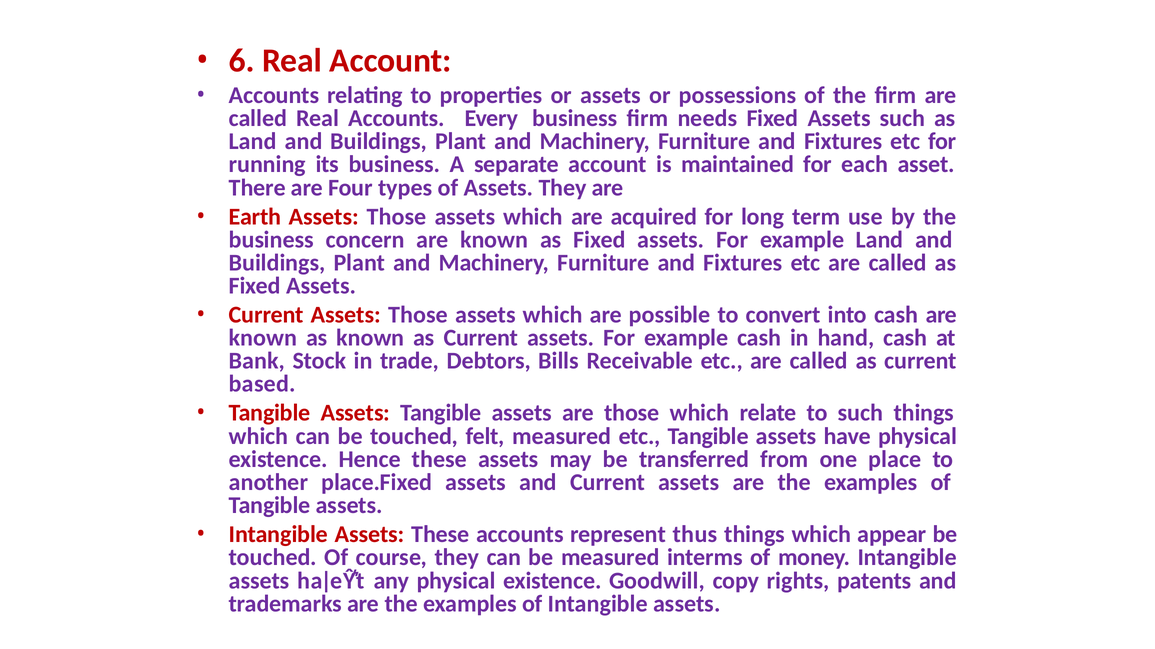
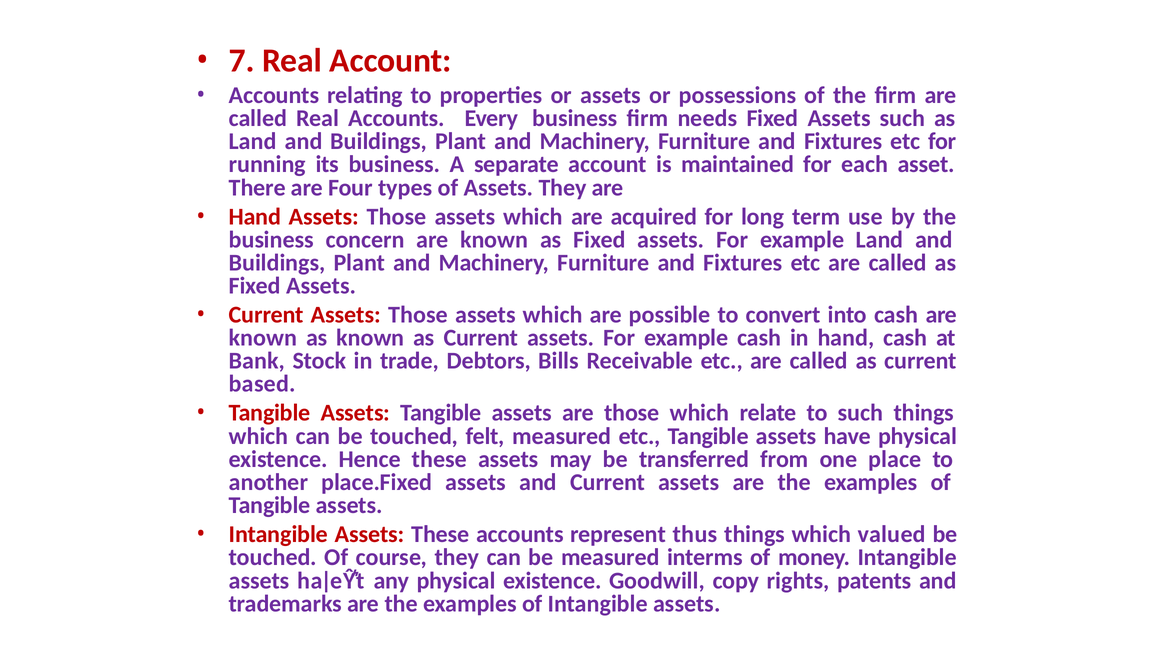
6: 6 -> 7 (242, 61)
Earth: Earth -> Hand (255, 217)
appear: appear -> valued (892, 535)
